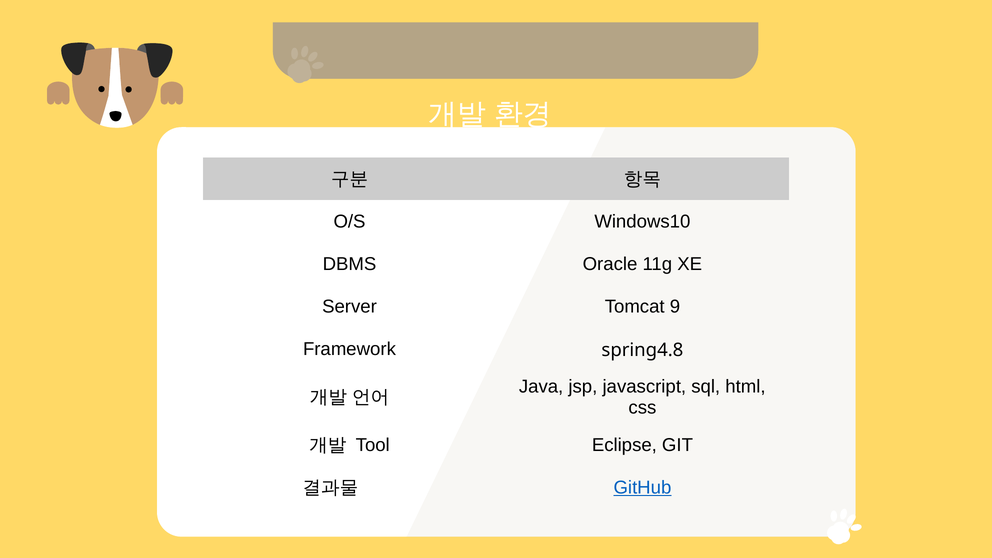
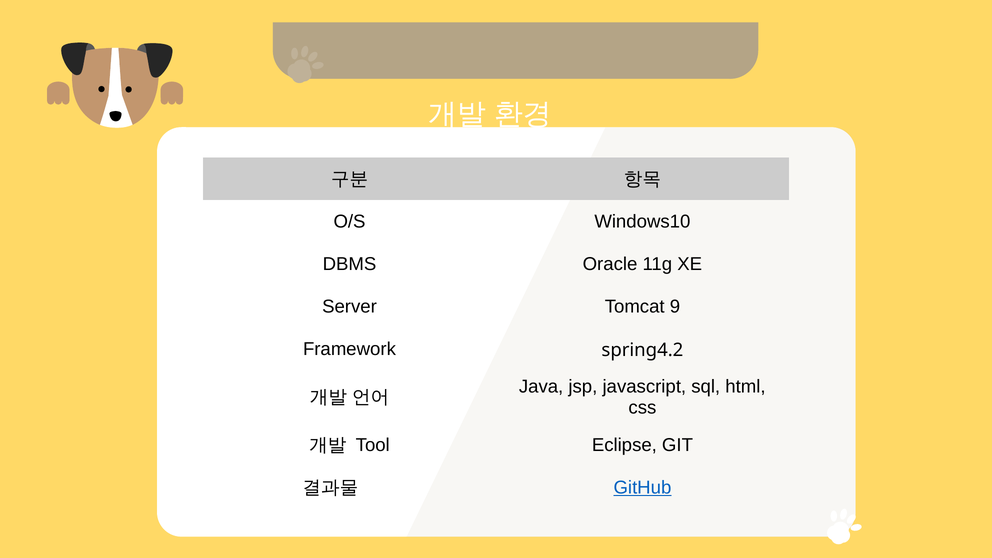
spring4.8: spring4.8 -> spring4.2 (642, 350)
